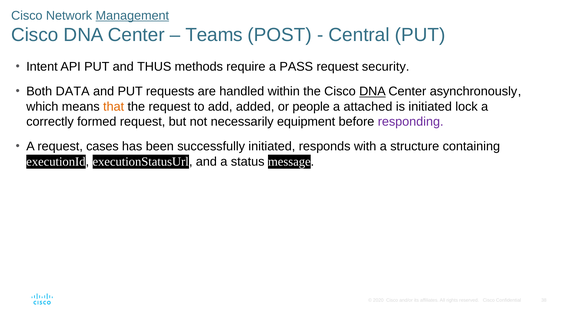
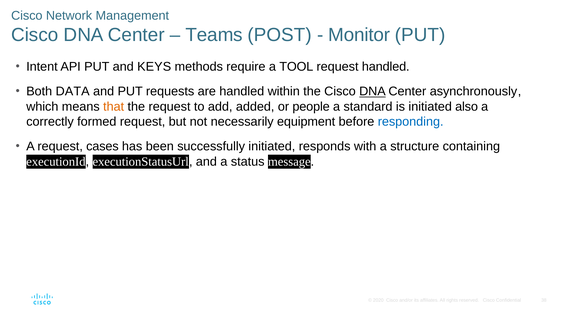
Management underline: present -> none (132, 16)
Central: Central -> Monitor (359, 35)
THUS: THUS -> KEYS (154, 67)
PASS: PASS -> TOOL (296, 67)
request security: security -> handled (386, 67)
attached: attached -> standard (368, 106)
lock: lock -> also (467, 106)
responding colour: purple -> blue (411, 122)
